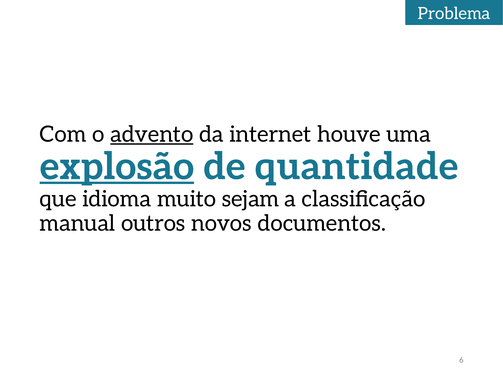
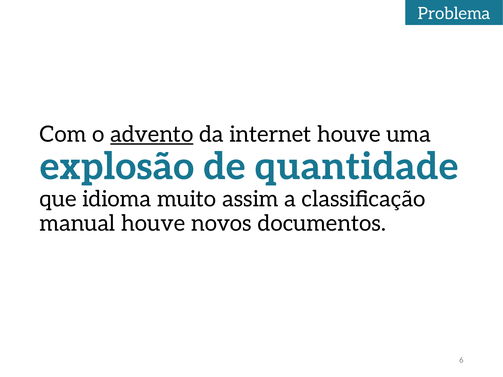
explosão underline: present -> none (117, 167)
sejam: sejam -> assim (250, 199)
manual outros: outros -> houve (153, 223)
